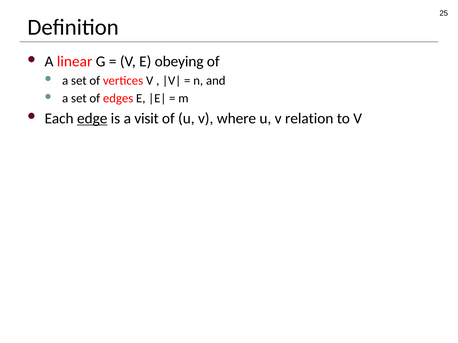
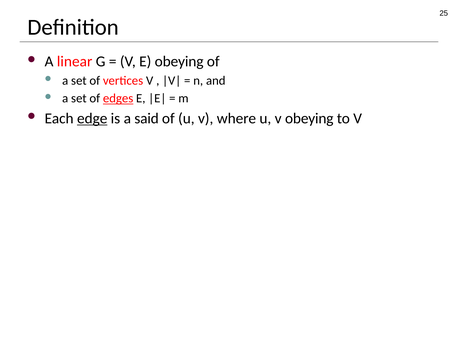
edges underline: none -> present (118, 99)
visit: visit -> said (147, 119)
v relation: relation -> obeying (309, 119)
